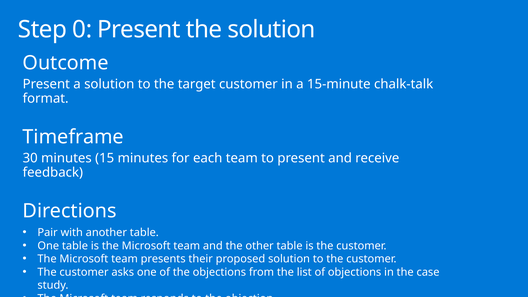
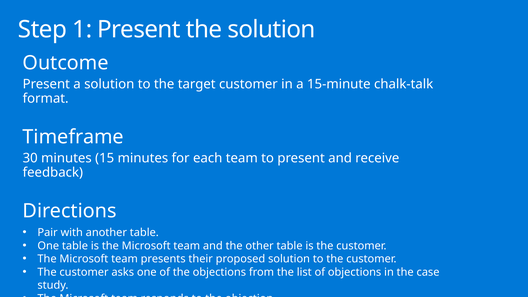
0: 0 -> 1 (82, 29)
